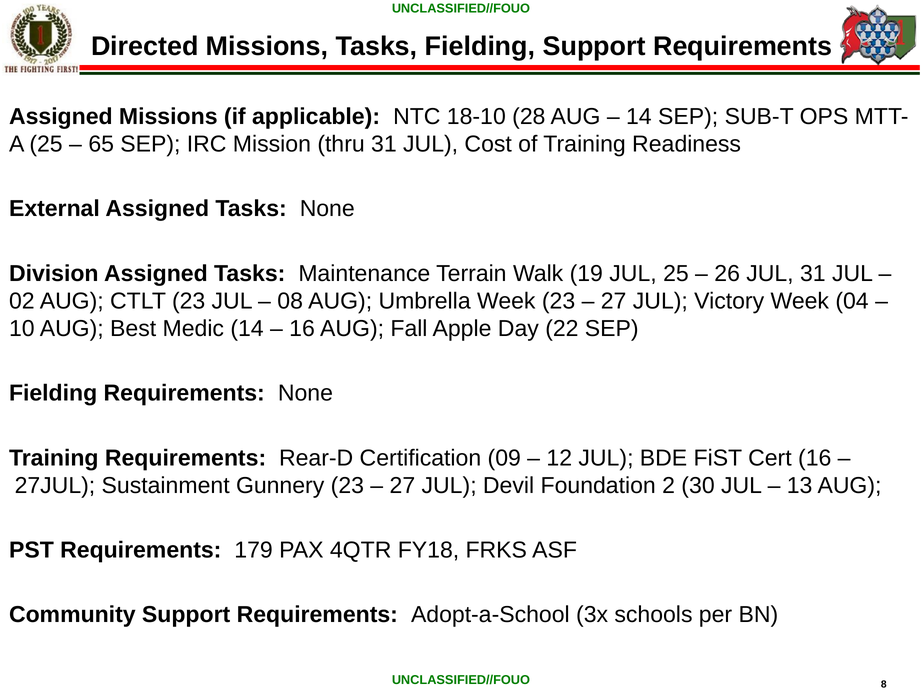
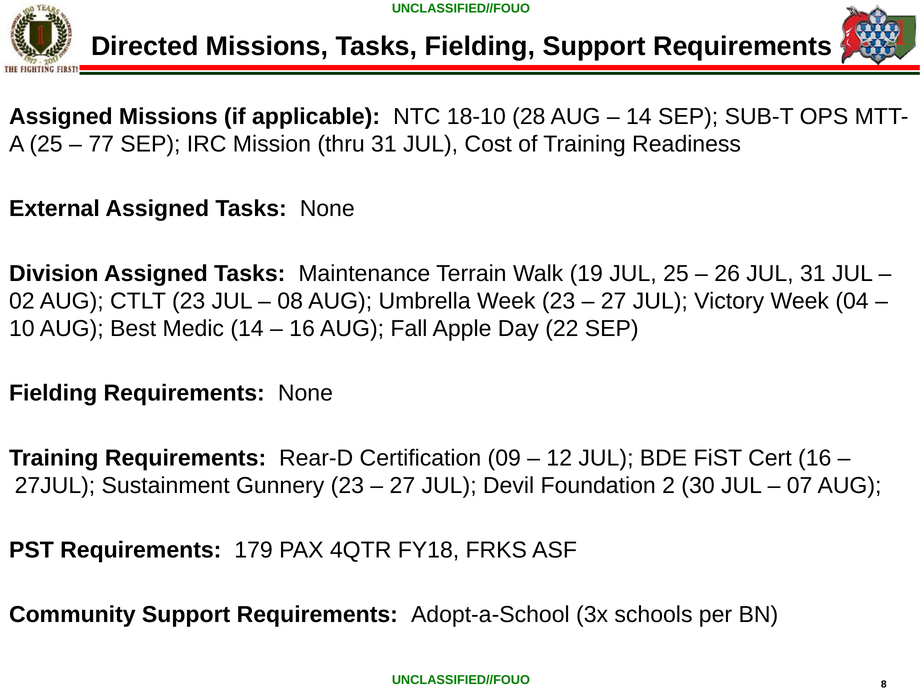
65: 65 -> 77 (101, 144)
13: 13 -> 07 (800, 485)
